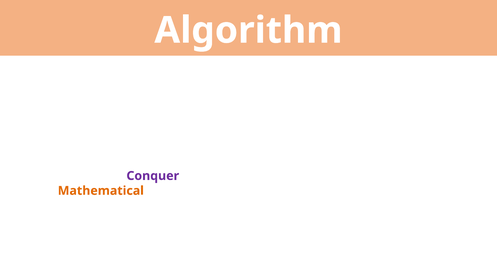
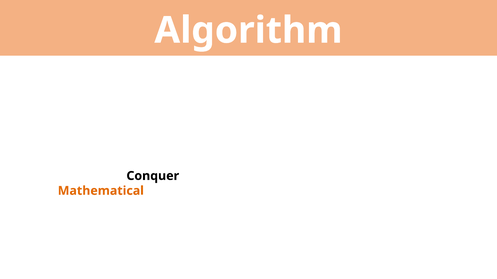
Conquer colour: purple -> black (153, 176)
